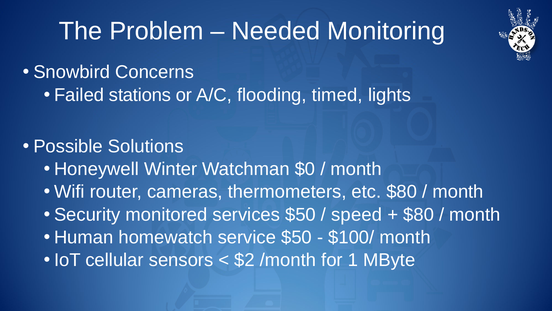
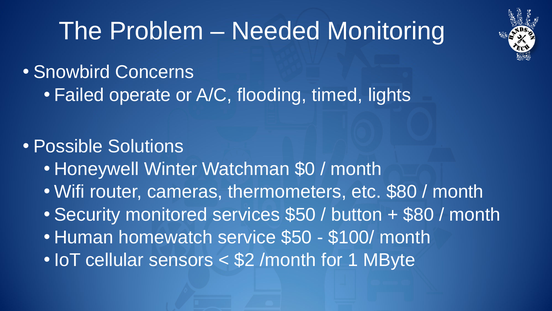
stations: stations -> operate (140, 95)
speed: speed -> button (357, 214)
